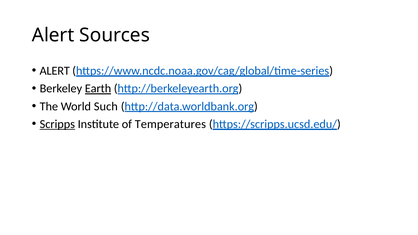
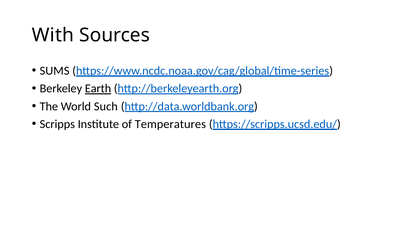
Alert: Alert -> With (53, 35)
ALERT: ALERT -> SUMS (55, 71)
Scripps underline: present -> none (57, 124)
